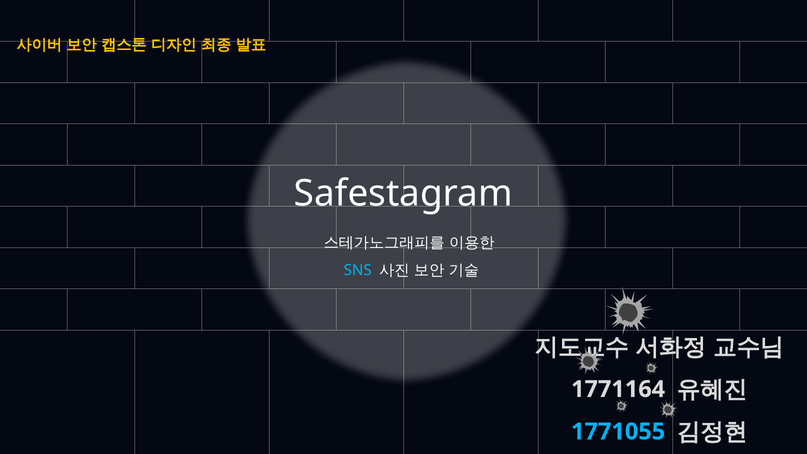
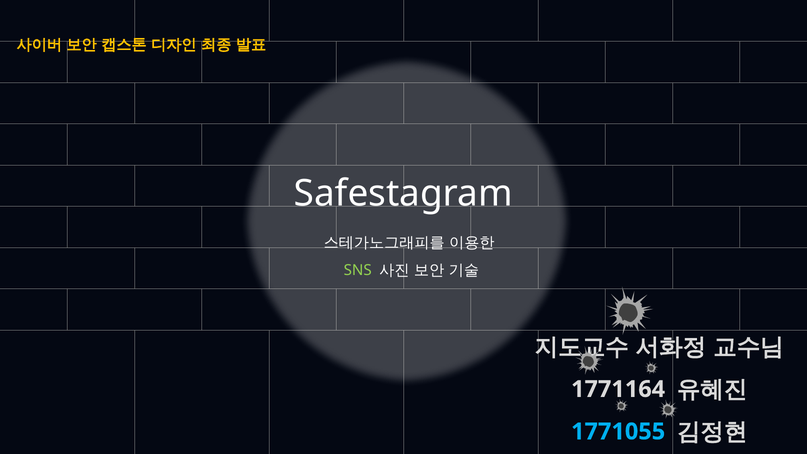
SNS colour: light blue -> light green (358, 270)
